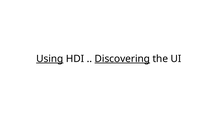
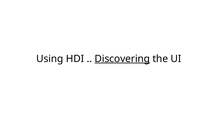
Using underline: present -> none (50, 59)
